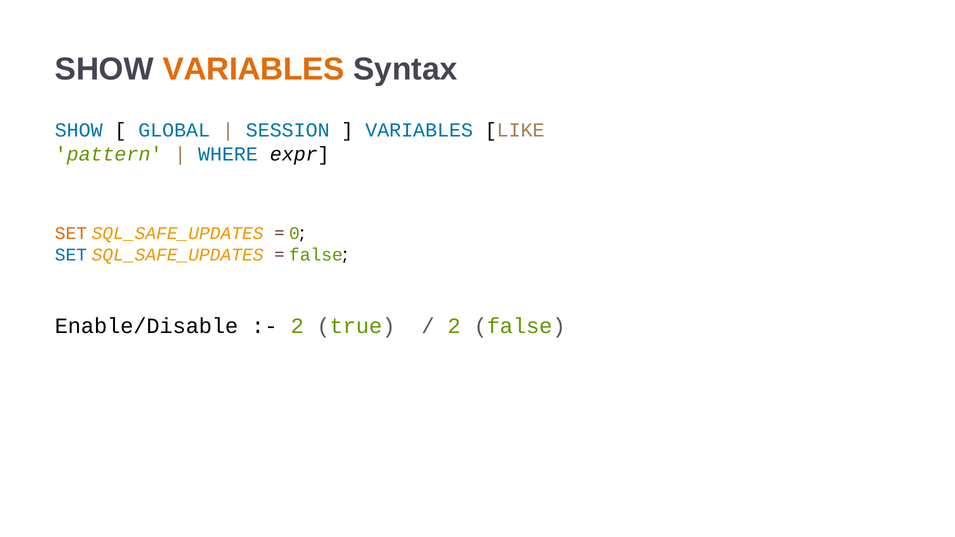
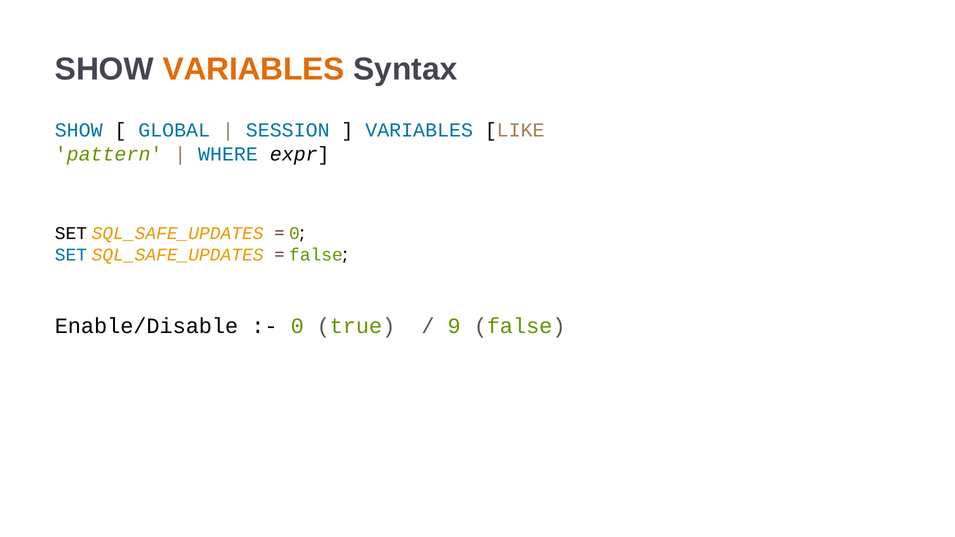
SET colour: orange -> black (71, 233)
2: 2 -> 0 (297, 326)
2: 2 -> 9 (454, 326)
